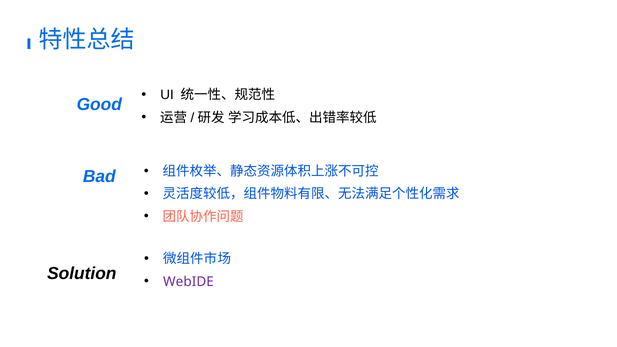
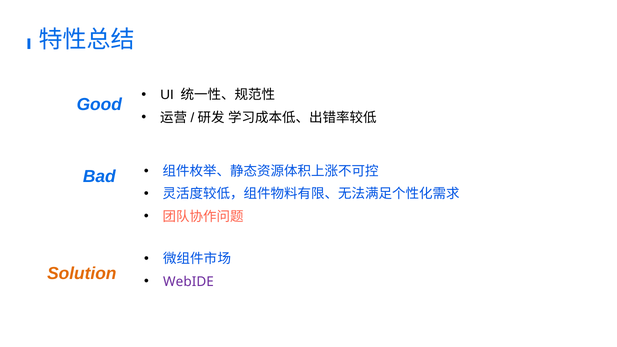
Solution colour: black -> orange (82, 273)
